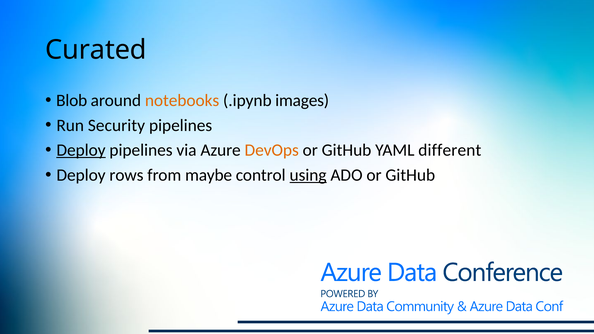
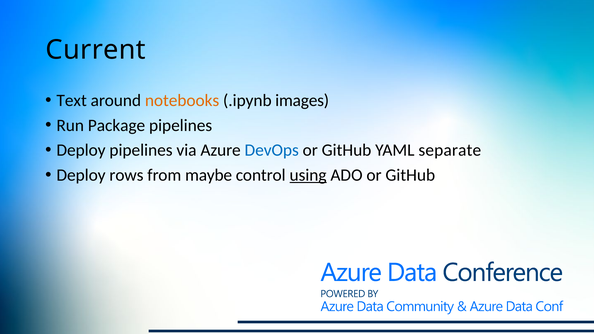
Curated: Curated -> Current (96, 50)
Blob: Blob -> Text (72, 100)
Security: Security -> Package (117, 125)
Deploy underline: present -> none (81, 150)
DevOps colour: orange -> blue (272, 150)
different: different -> separate (450, 150)
